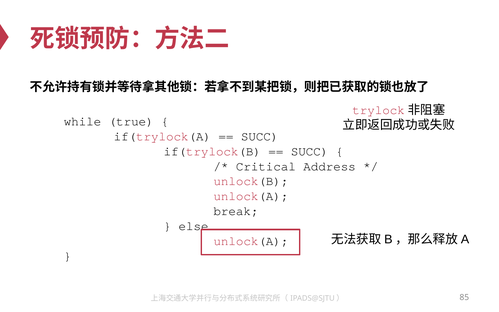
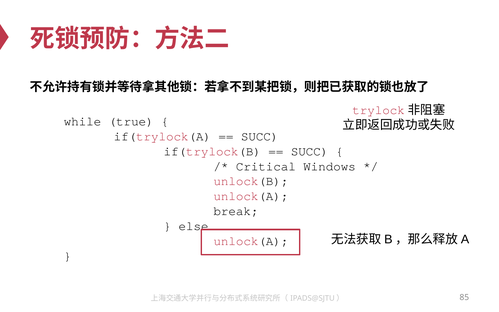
Address: Address -> Windows (330, 166)
